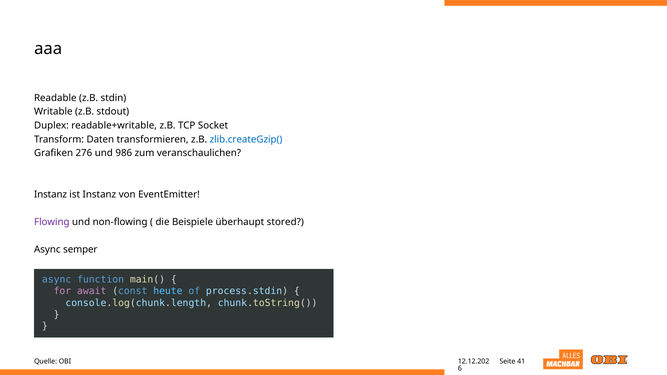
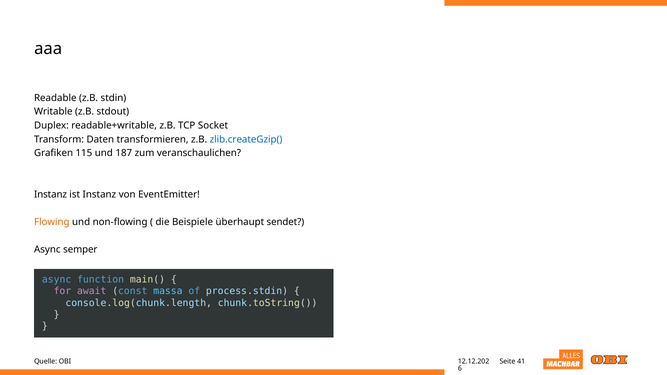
276: 276 -> 115 (84, 153)
986: 986 -> 187 (124, 153)
Flowing colour: purple -> orange (52, 222)
stored: stored -> sendet (285, 222)
heute: heute -> massa (168, 291)
